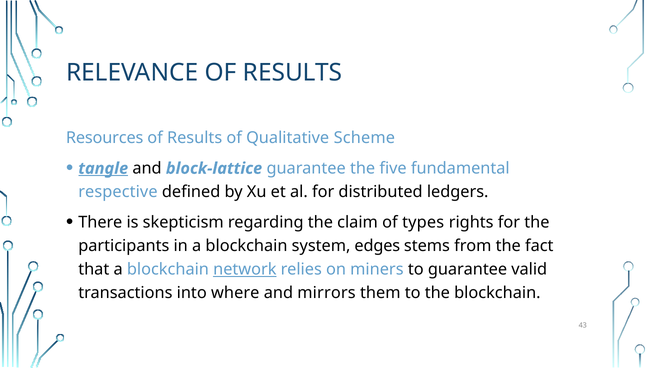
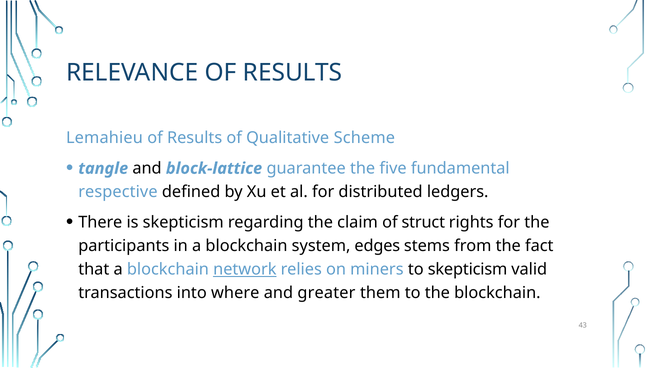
Resources: Resources -> Lemahieu (104, 138)
tangle underline: present -> none (103, 168)
types: types -> struct (423, 222)
to guarantee: guarantee -> skepticism (468, 269)
mirrors: mirrors -> greater (326, 292)
